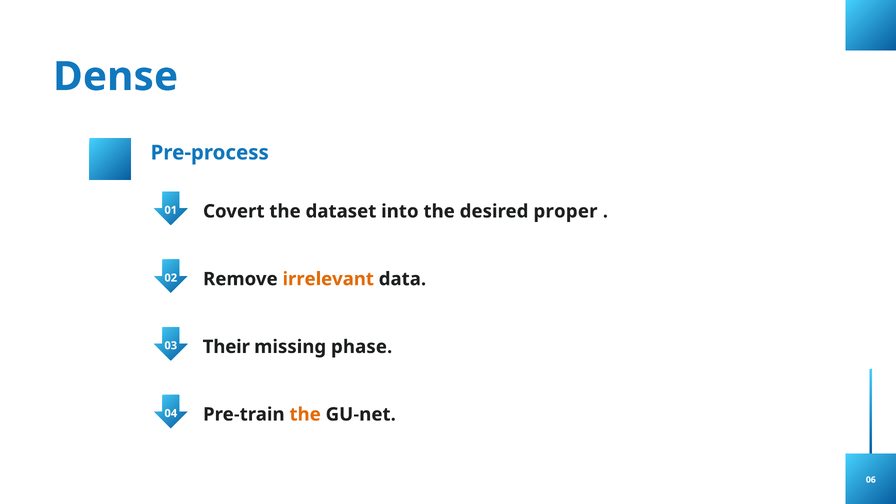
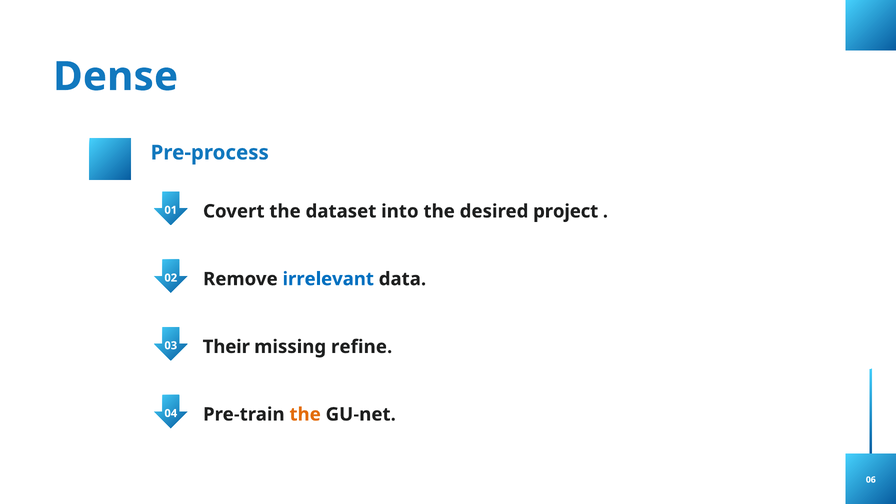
proper: proper -> project (566, 211)
irrelevant colour: orange -> blue (328, 279)
phase: phase -> refine (362, 347)
